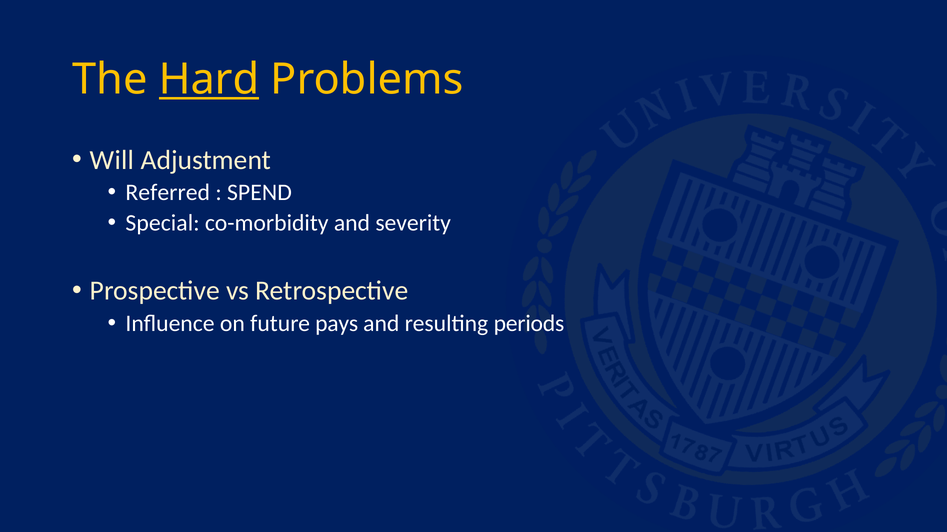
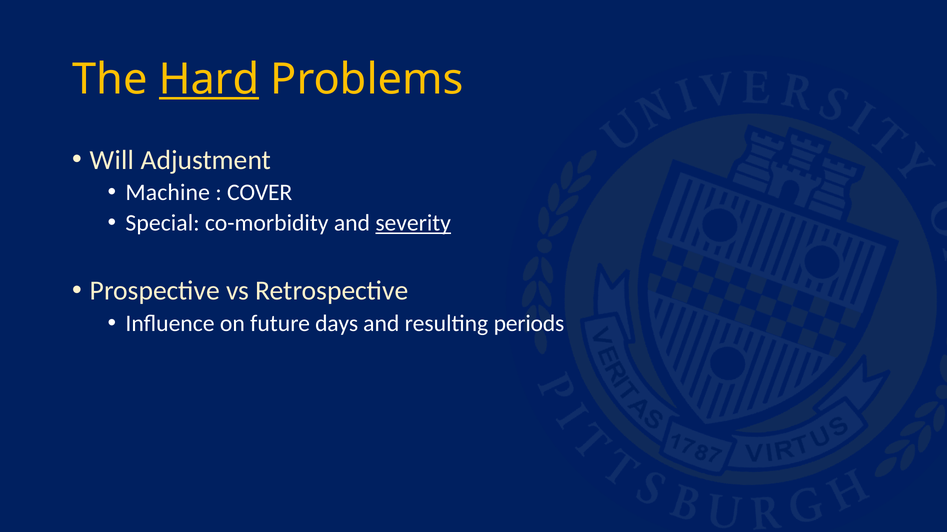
Referred: Referred -> Machine (168, 193)
SPEND: SPEND -> COVER (260, 193)
severity underline: none -> present (413, 223)
pays: pays -> days (337, 324)
